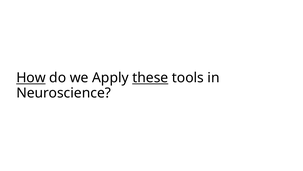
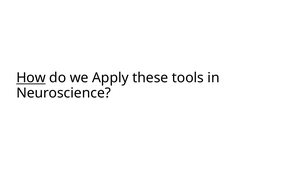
these underline: present -> none (150, 78)
